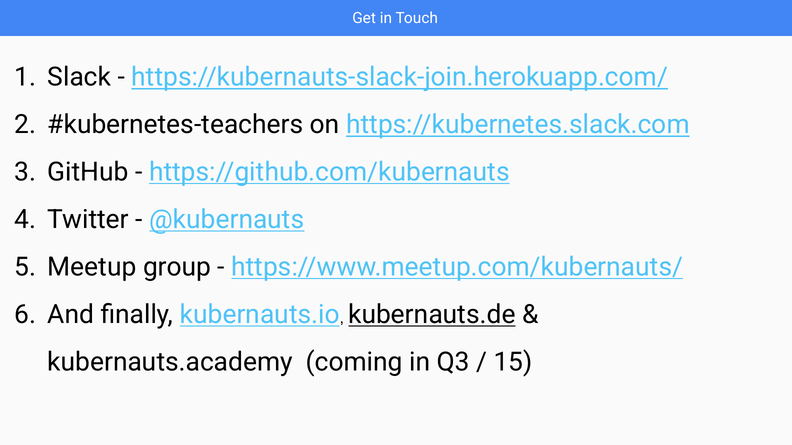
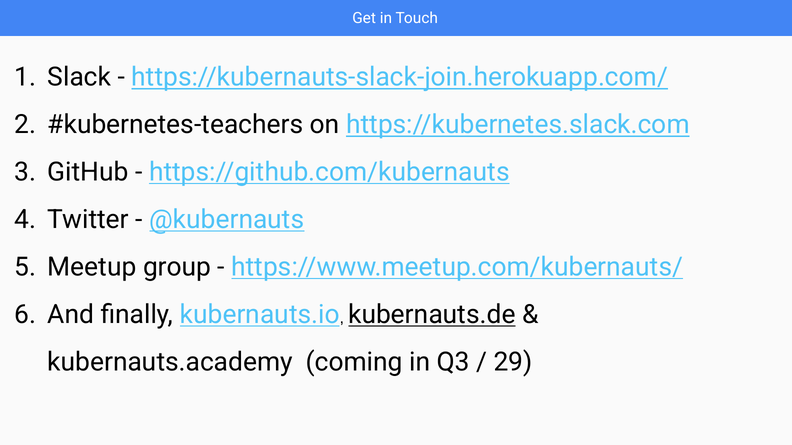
15: 15 -> 29 (513, 362)
